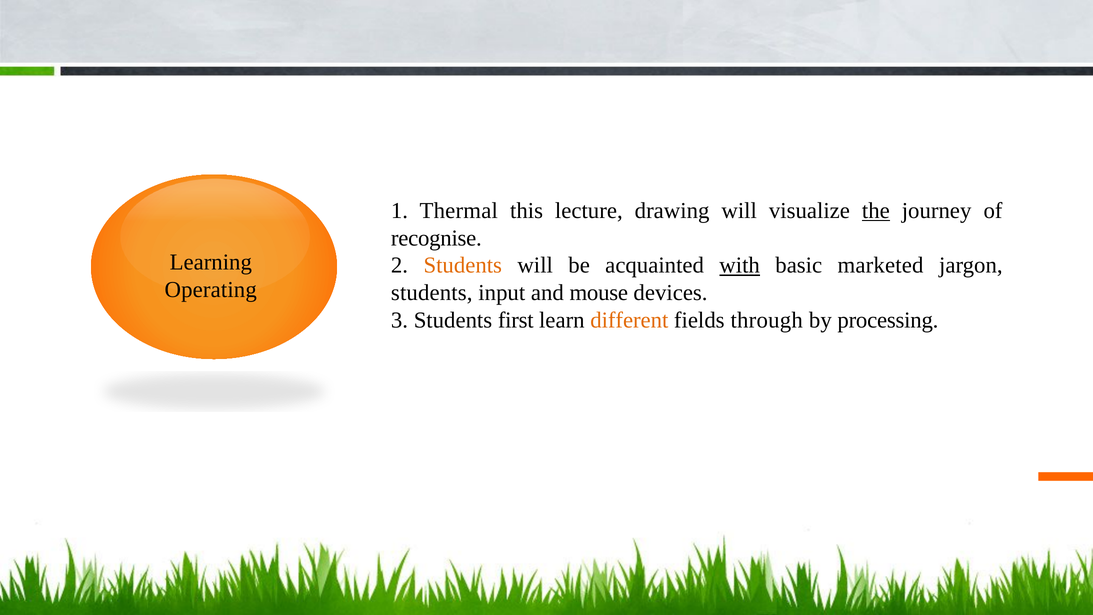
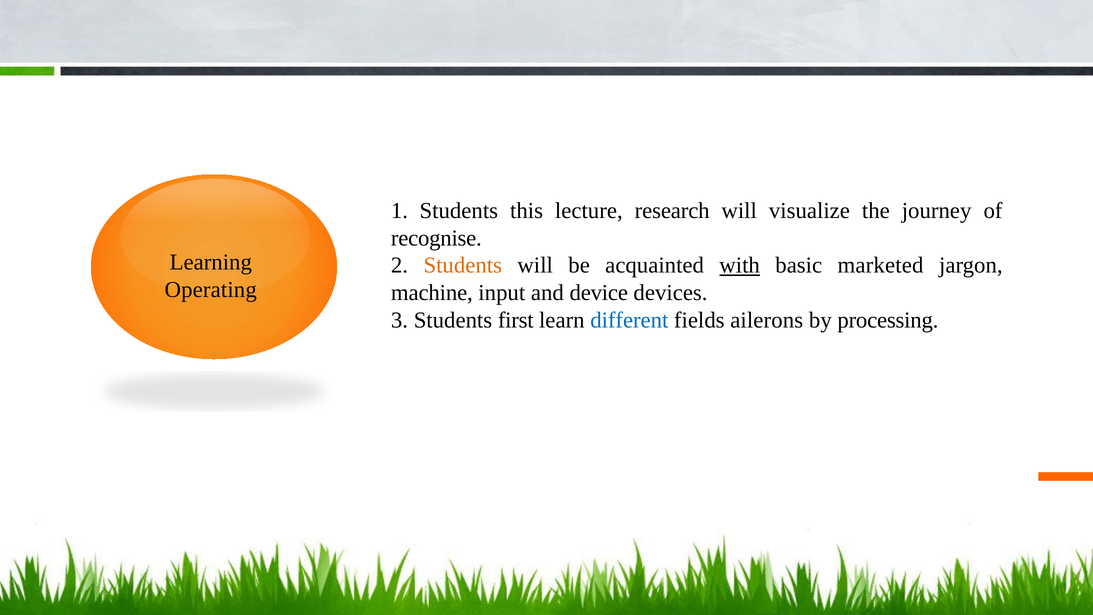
1 Thermal: Thermal -> Students (459, 211)
drawing: drawing -> research (672, 211)
the underline: present -> none (876, 211)
students: students -> machine (432, 293)
mouse: mouse -> device (599, 293)
different colour: orange -> blue (629, 320)
through: through -> ailerons (767, 320)
